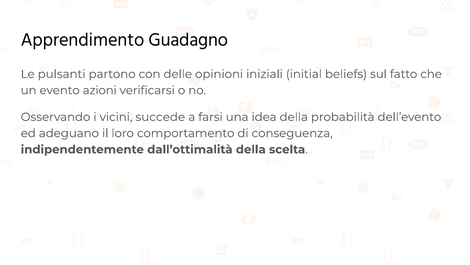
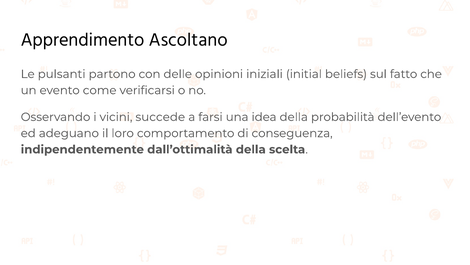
Guadagno: Guadagno -> Ascoltano (188, 40)
azioni: azioni -> come (100, 90)
